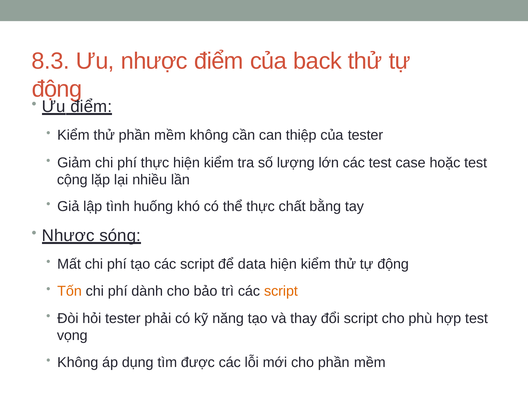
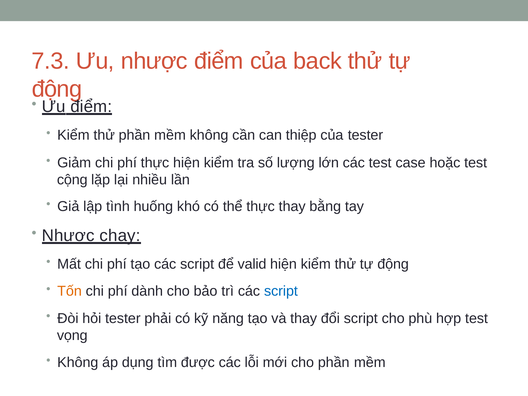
8.3: 8.3 -> 7.3 (51, 61)
thực chất: chất -> thay (292, 206)
sóng: sóng -> chạy (120, 236)
data: data -> valid (252, 264)
script colour: orange -> blue (281, 291)
